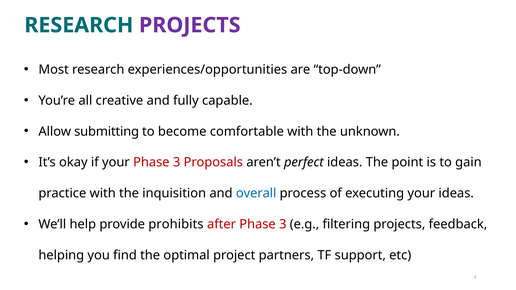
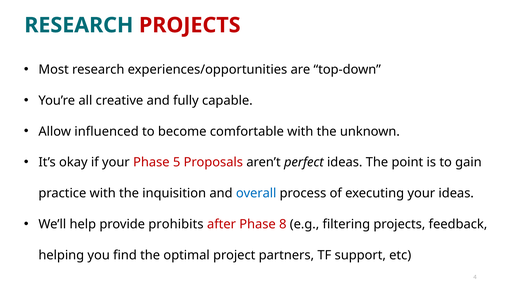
PROJECTS colour: purple -> red (190, 25)
submitting: submitting -> influenced (107, 132)
your Phase 3: 3 -> 5 (177, 162)
after Phase 3: 3 -> 8 (283, 224)
